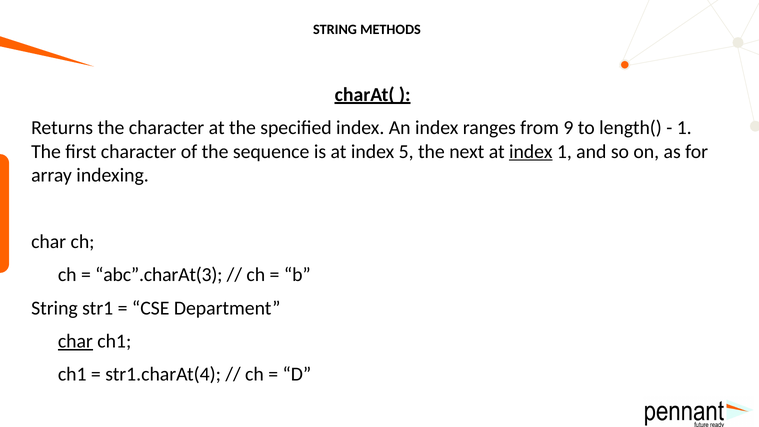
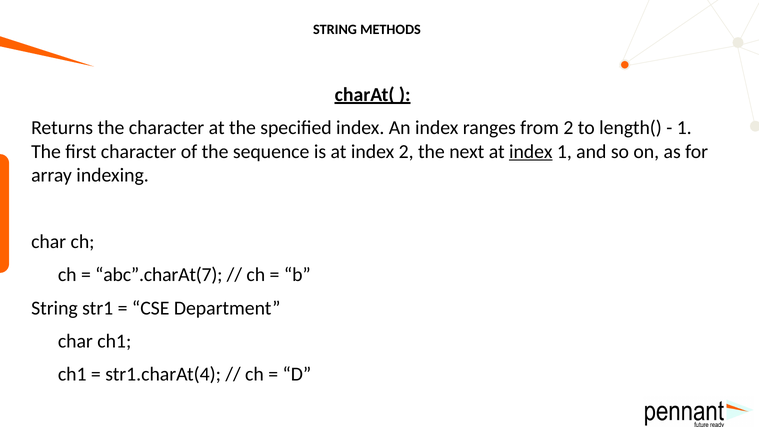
from 9: 9 -> 2 (568, 128)
index 5: 5 -> 2 (406, 152)
abc”.charAt(3: abc”.charAt(3 -> abc”.charAt(7 (159, 275)
char underline: present -> none (75, 341)
